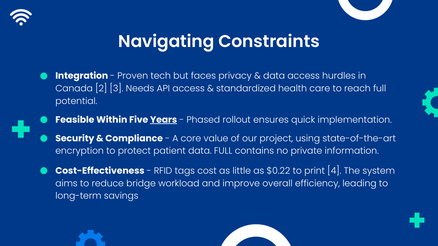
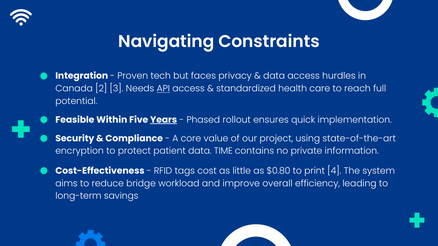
API underline: none -> present (163, 89)
data FULL: FULL -> TIME (223, 151)
$0.22: $0.22 -> $0.80 (278, 171)
